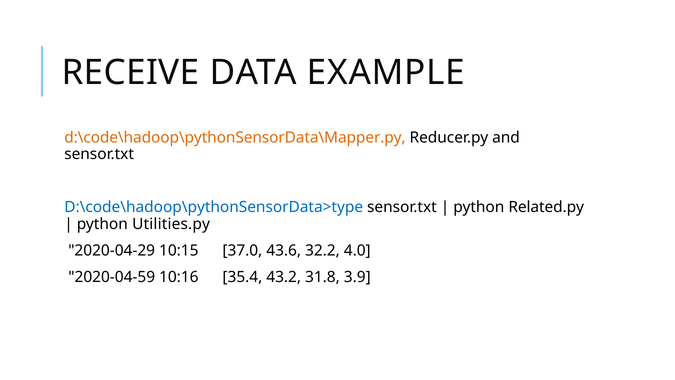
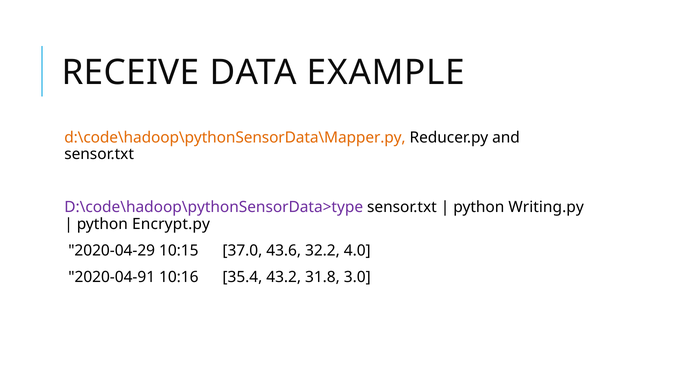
D:\code\hadoop\pythonSensorData>type colour: blue -> purple (214, 207)
Related.py: Related.py -> Writing.py (546, 207)
Utilities.py: Utilities.py -> Encrypt.py (171, 224)
2020-04-59: 2020-04-59 -> 2020-04-91 (112, 277)
3.9: 3.9 -> 3.0 (357, 277)
